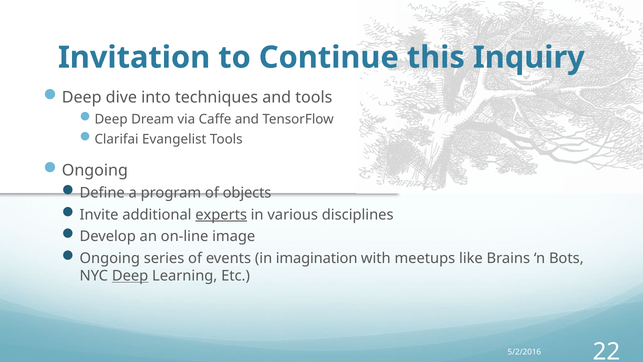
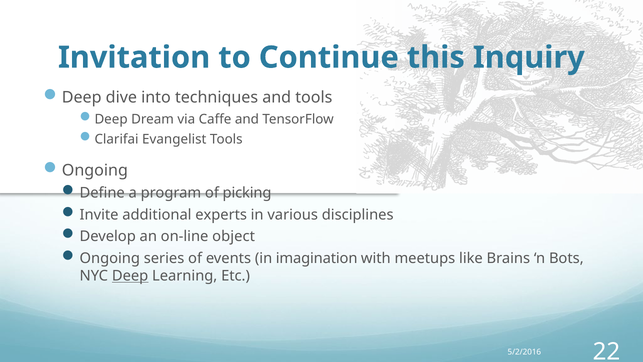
objects: objects -> picking (247, 193)
experts underline: present -> none (221, 215)
image: image -> object (234, 236)
